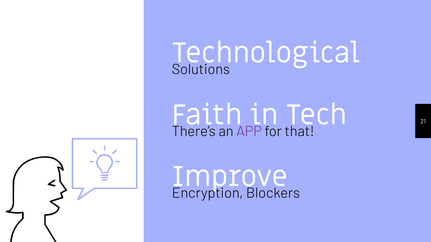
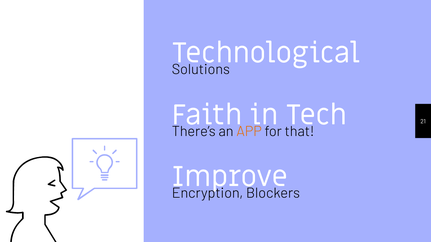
APP colour: purple -> orange (249, 132)
